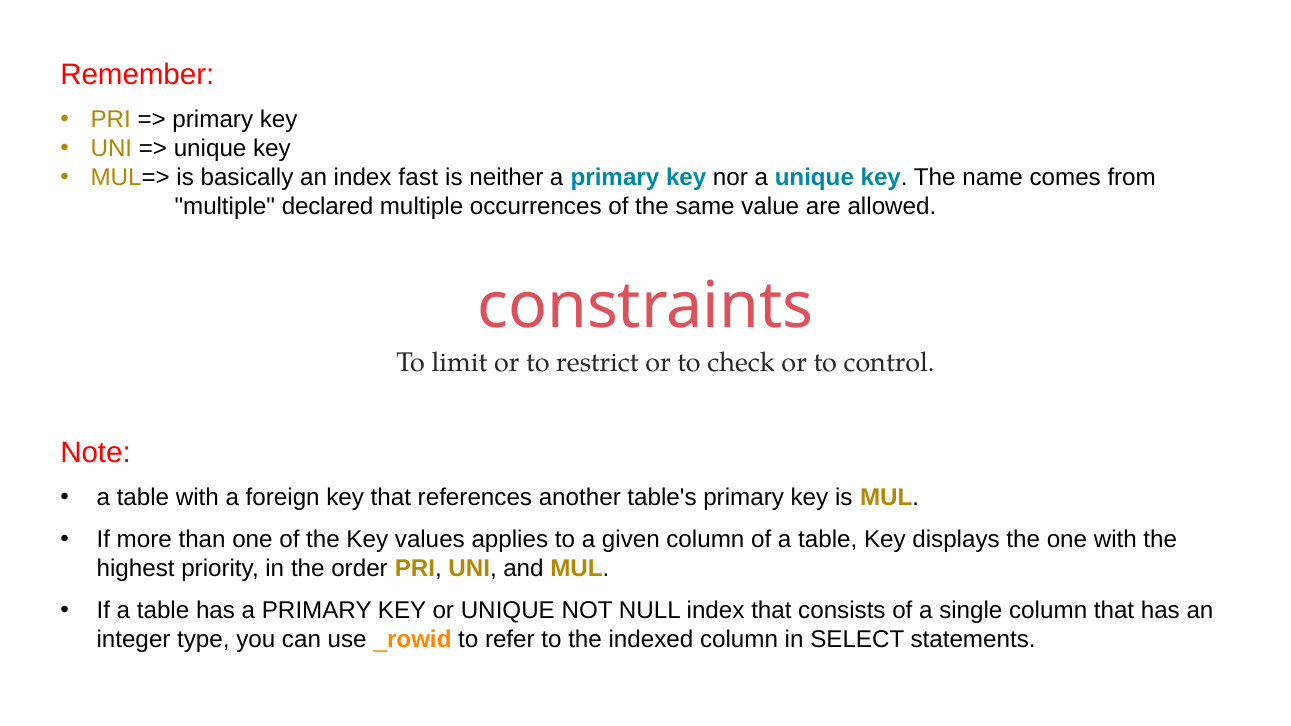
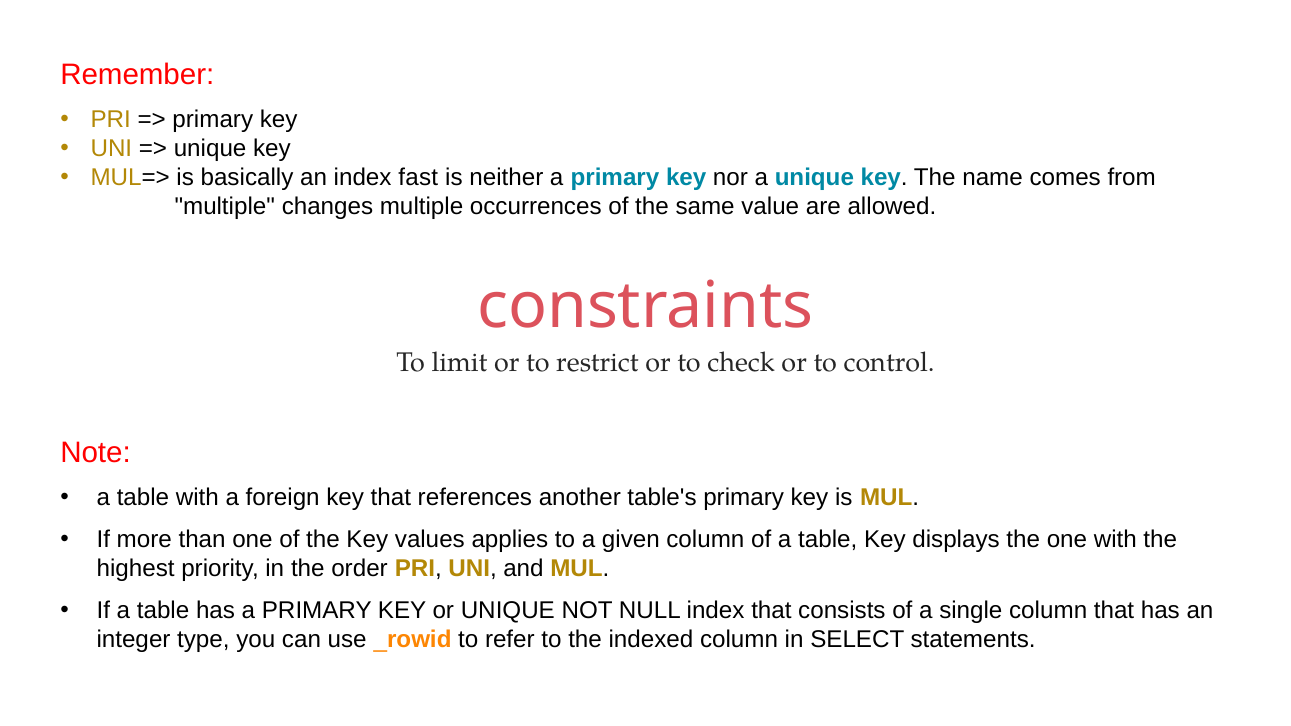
declared: declared -> changes (327, 207)
